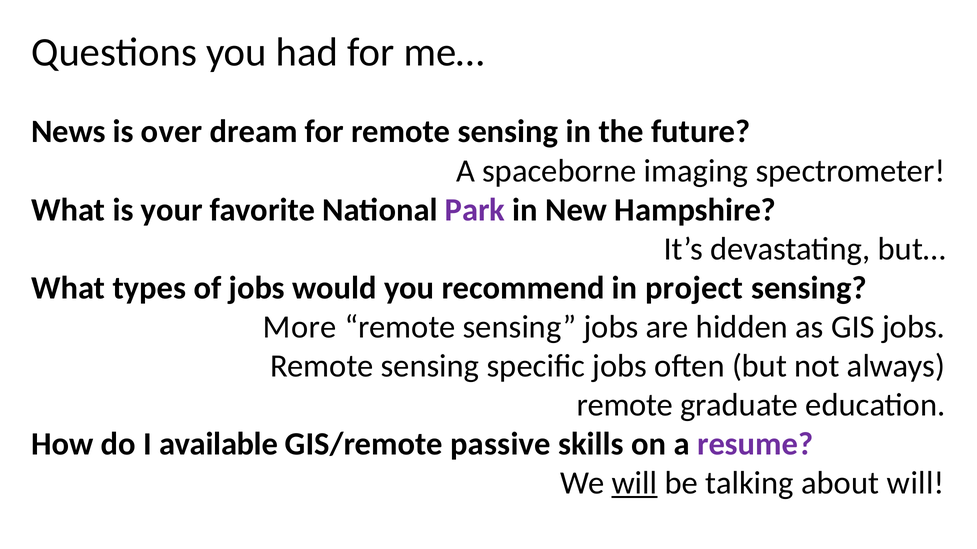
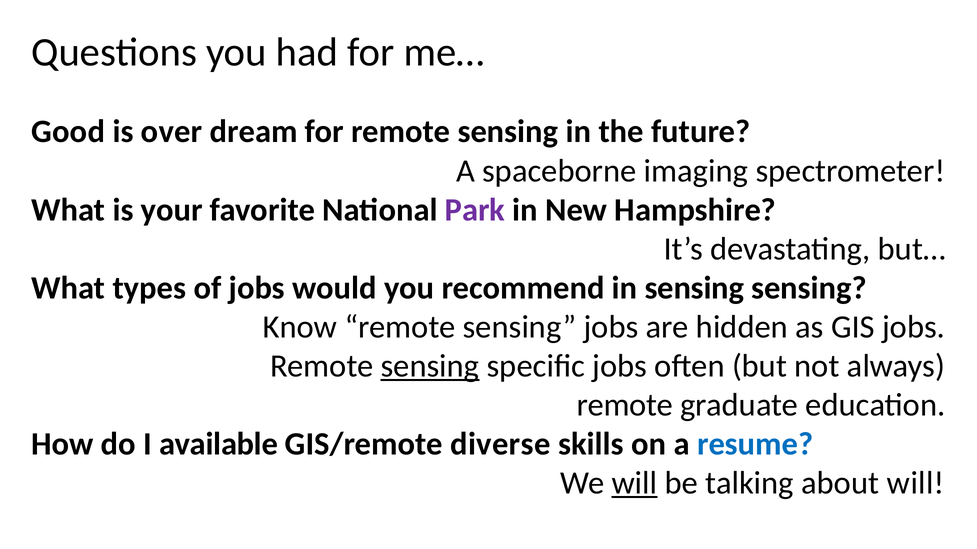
News: News -> Good (68, 132)
in project: project -> sensing (694, 288)
More: More -> Know (300, 327)
sensing underline: none -> present (430, 366)
passive: passive -> diverse (500, 445)
resume colour: purple -> blue (755, 445)
